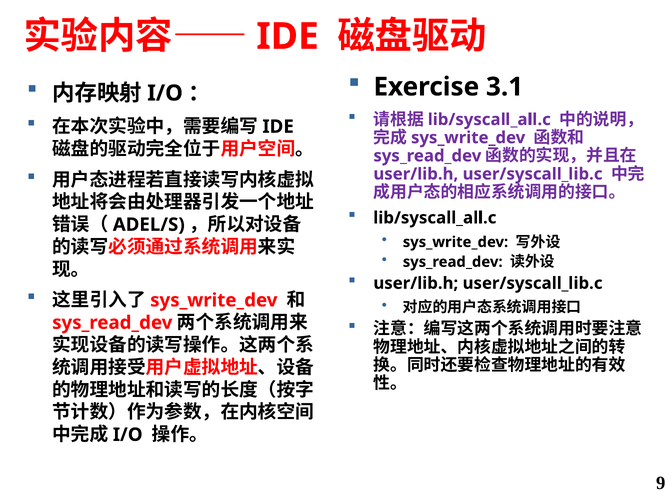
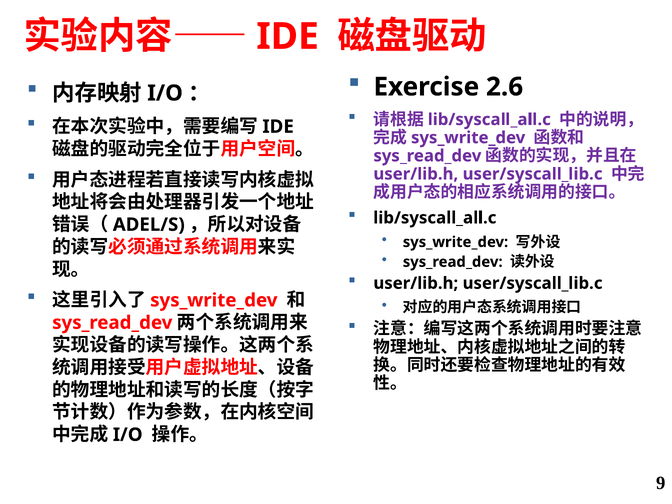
3.1: 3.1 -> 2.6 (505, 87)
